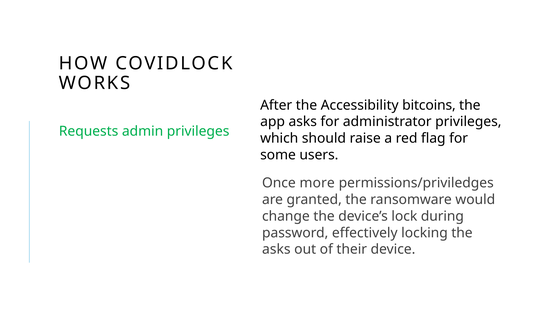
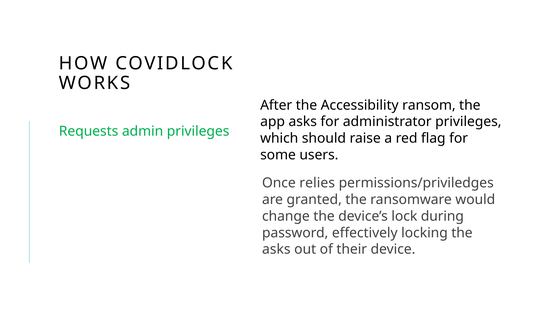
bitcoins: bitcoins -> ransom (429, 105)
more: more -> relies (317, 183)
